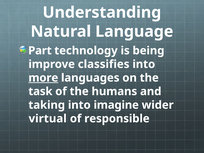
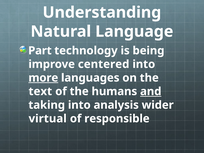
classifies: classifies -> centered (104, 64)
task: task -> text (40, 91)
and underline: none -> present (151, 91)
imagine: imagine -> analysis (116, 105)
